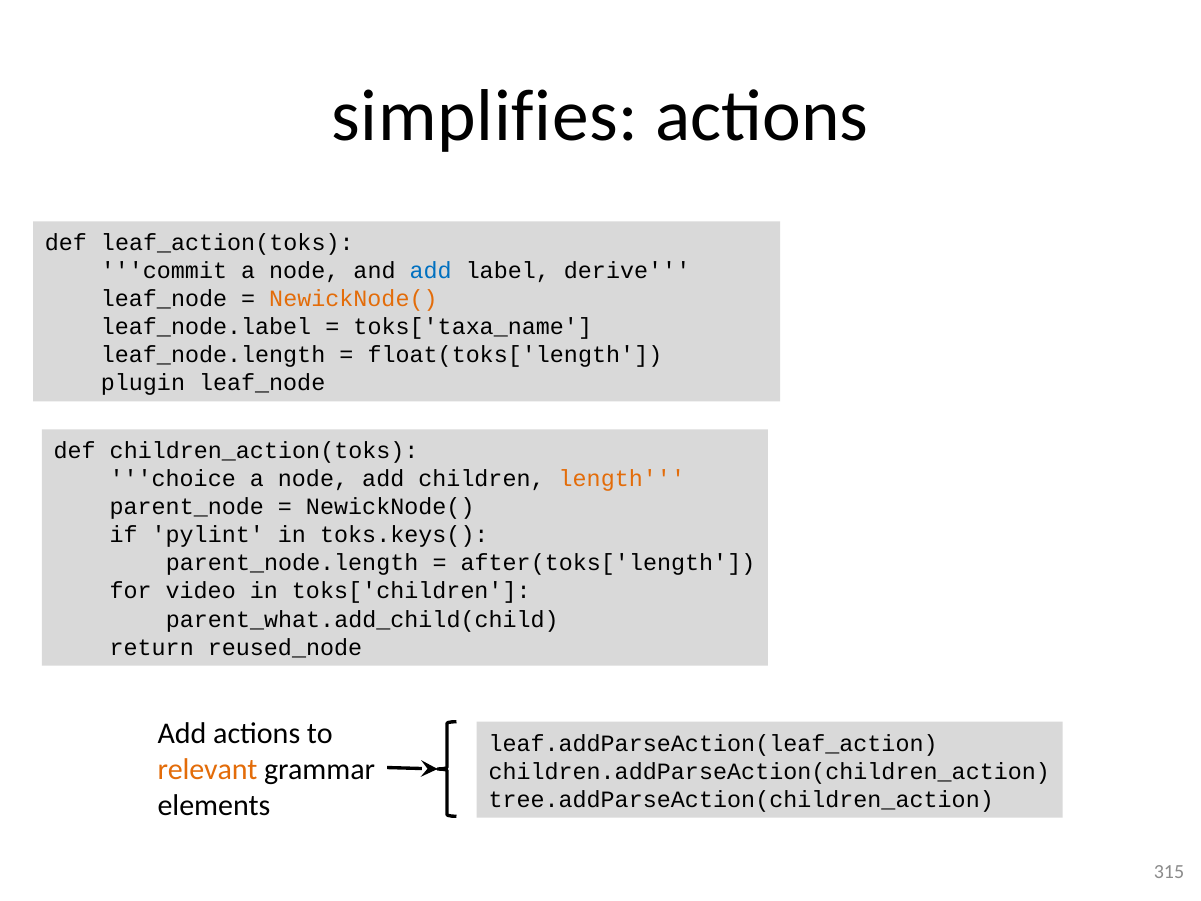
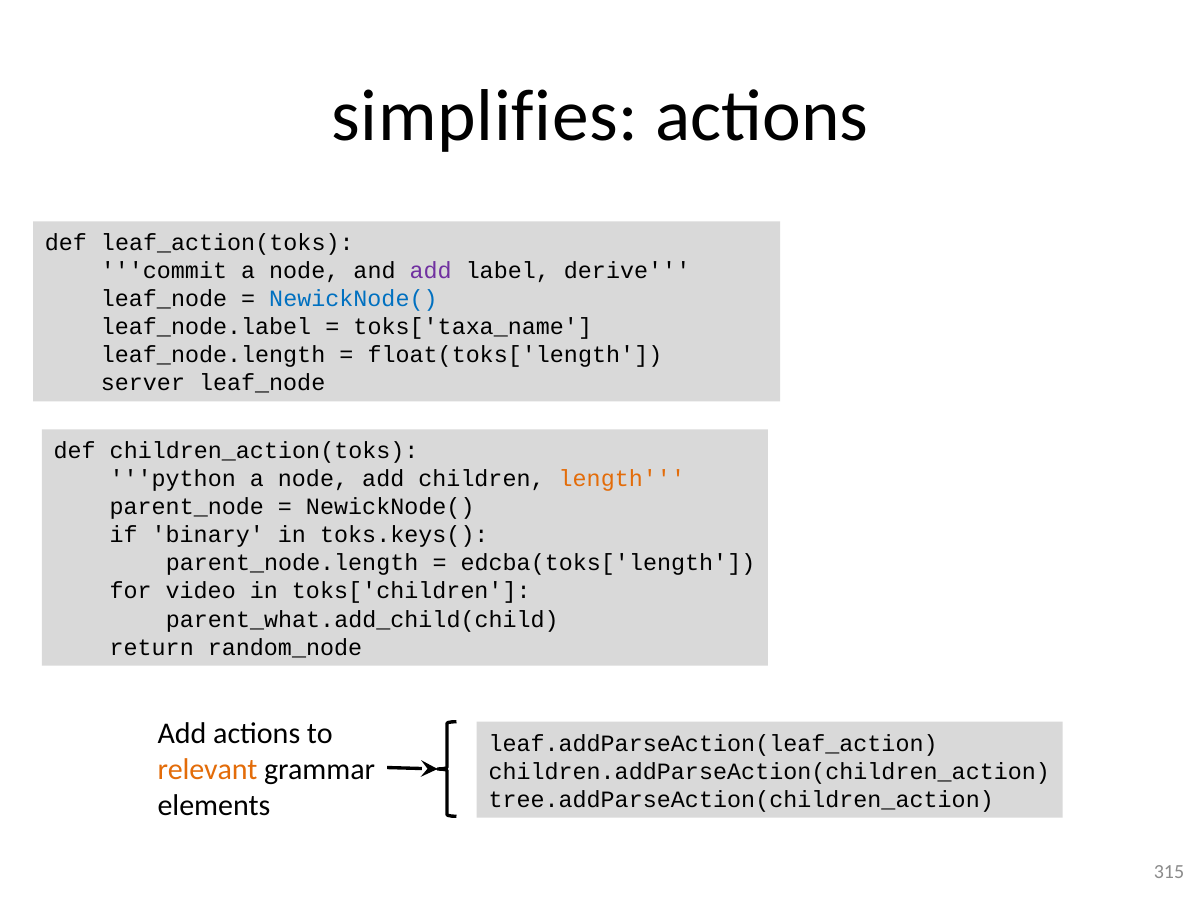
add colour: blue -> purple (431, 271)
NewickNode( colour: orange -> blue (353, 299)
plugin: plugin -> server (143, 383)
choice: choice -> python (173, 479)
pylint: pylint -> binary (208, 535)
after(toks['length: after(toks['length -> edcba(toks['length (608, 563)
reused_node: reused_node -> random_node (285, 647)
